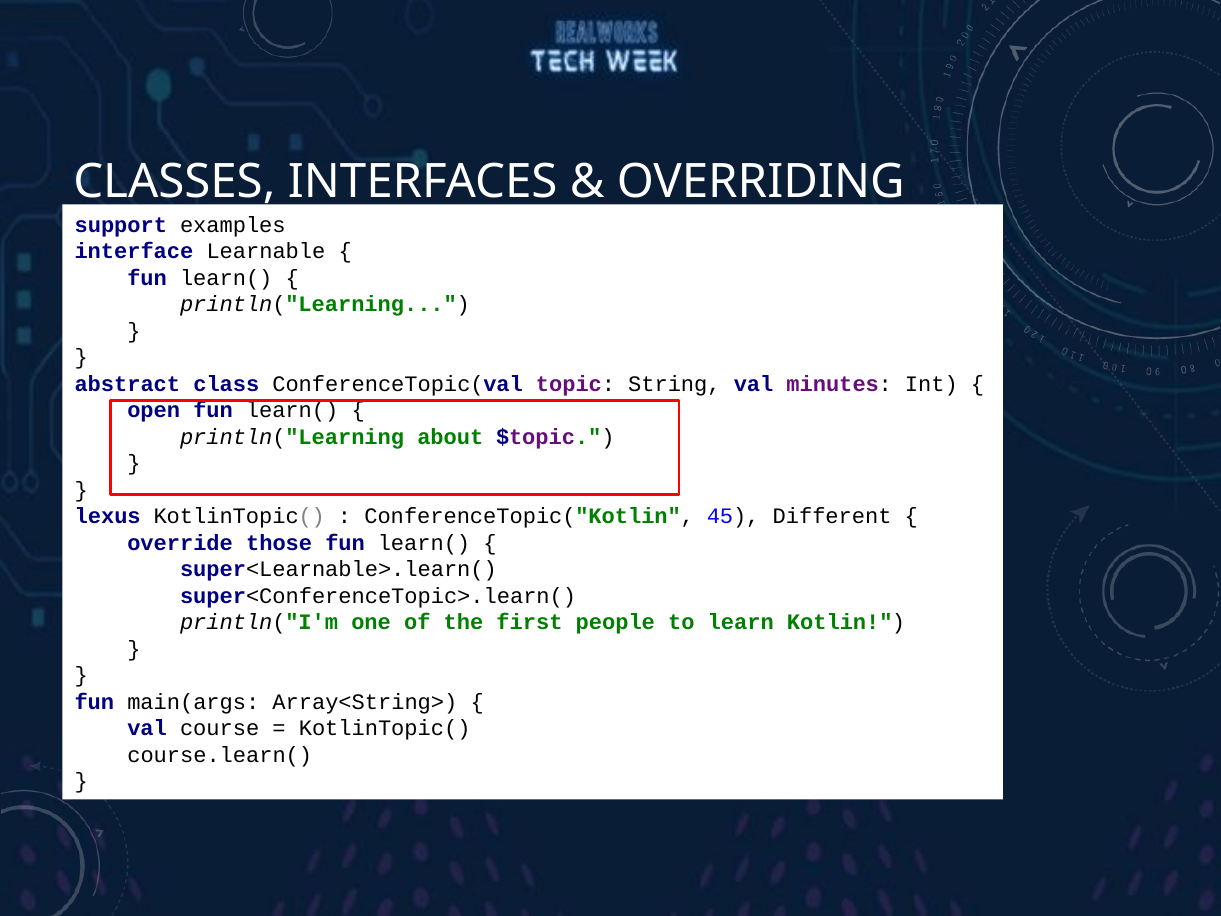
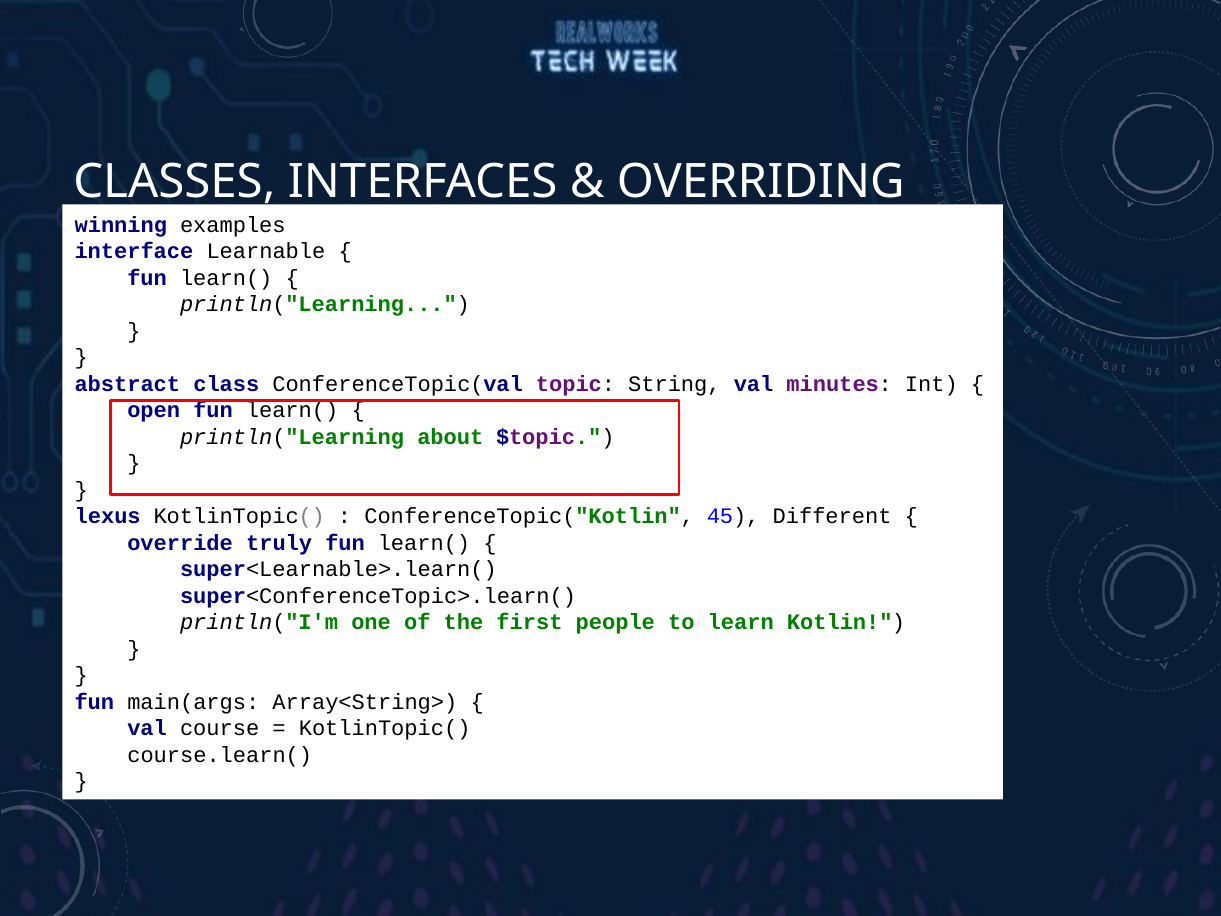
support: support -> winning (121, 225)
those: those -> truly (279, 543)
